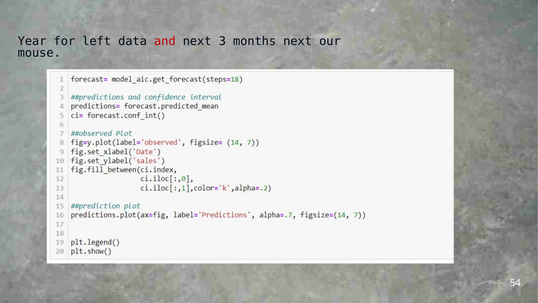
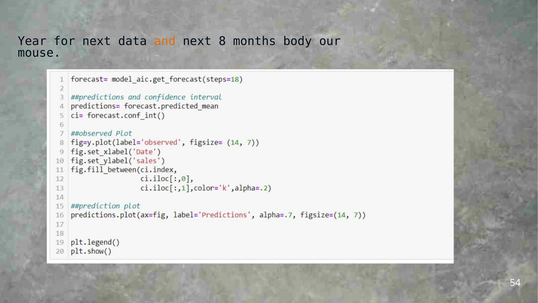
for left: left -> next (97, 41)
and colour: red -> orange (165, 41)
3: 3 -> 8 (222, 41)
months next: next -> body (298, 41)
